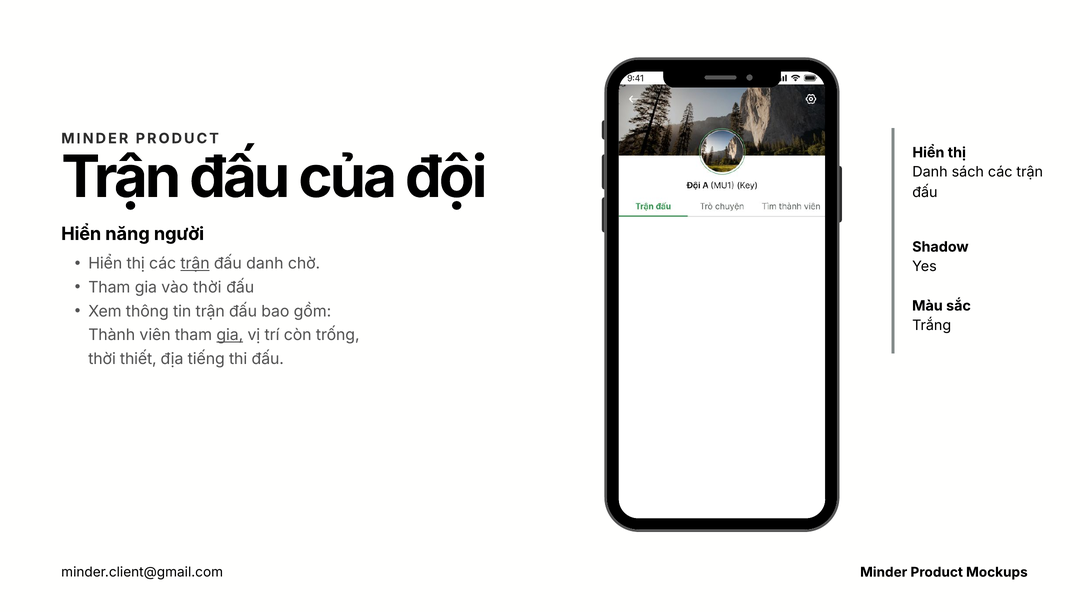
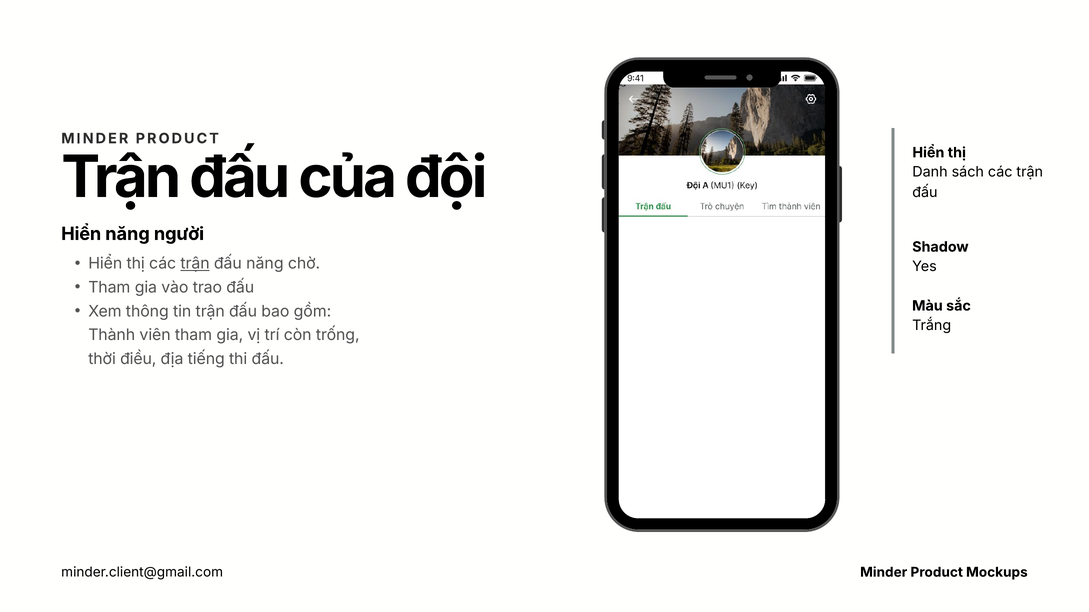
đấu danh: danh -> năng (265, 264)
vào thời: thời -> trao (207, 288)
gia underline: present -> none (230, 335)
thiết: thiết -> điều (138, 359)
